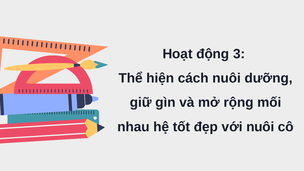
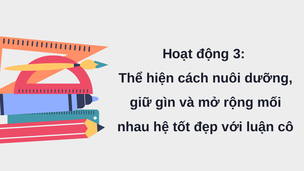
với nuôi: nuôi -> luận (260, 127)
